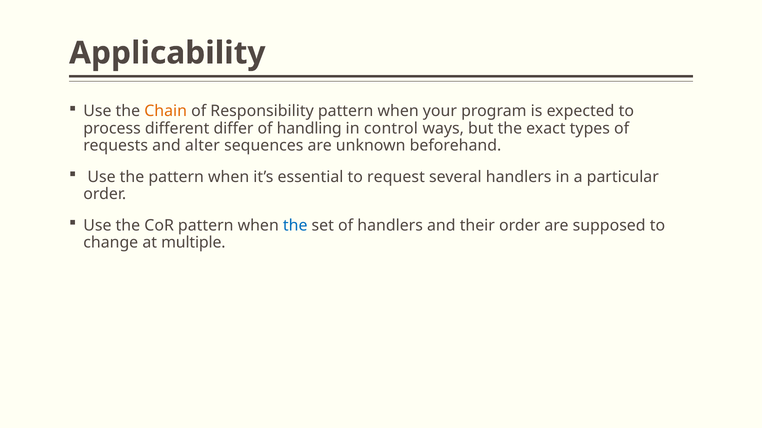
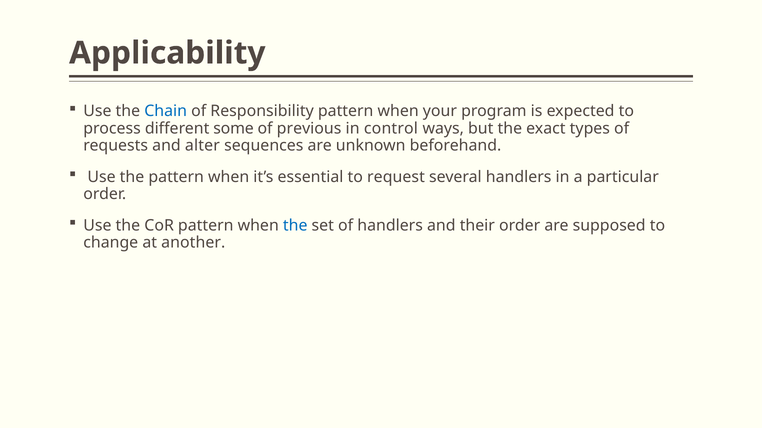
Chain colour: orange -> blue (166, 111)
differ: differ -> some (234, 128)
handling: handling -> previous (309, 128)
multiple: multiple -> another (193, 243)
